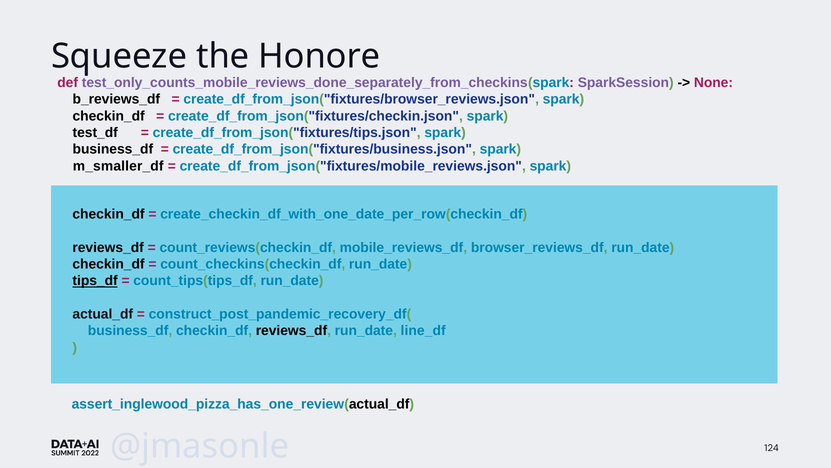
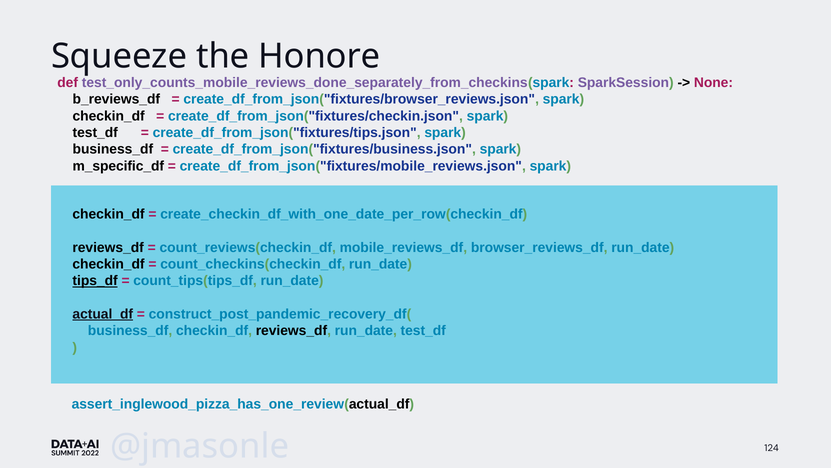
m_smaller_df: m_smaller_df -> m_specific_df (118, 166)
actual_df underline: none -> present (103, 314)
run_date line_df: line_df -> test_df (423, 331)
